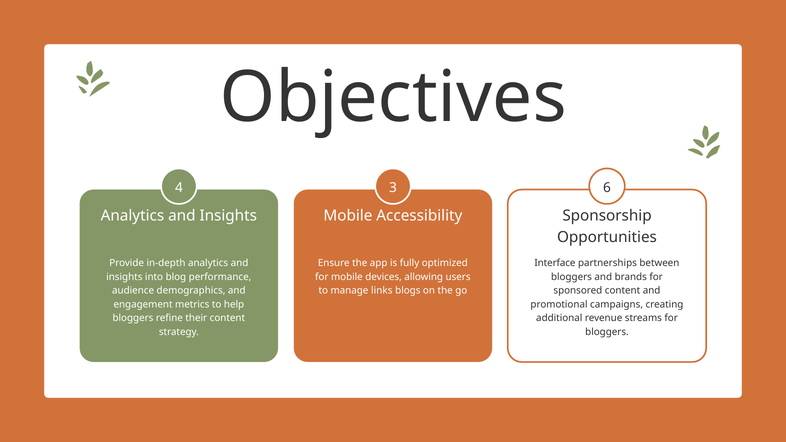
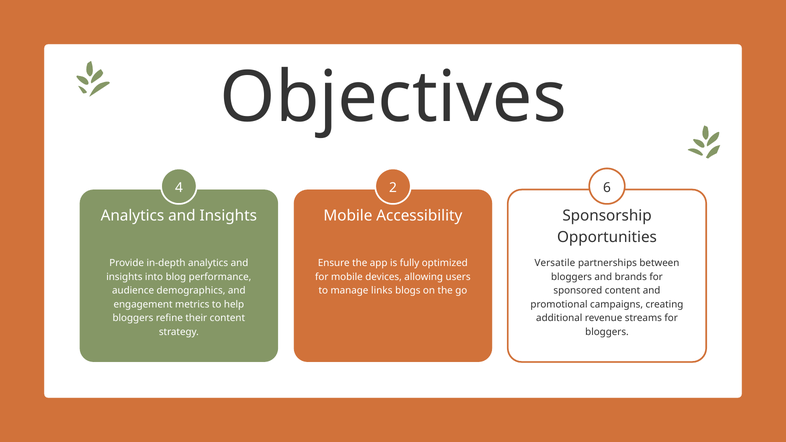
3: 3 -> 2 (393, 188)
Interface: Interface -> Versatile (555, 263)
